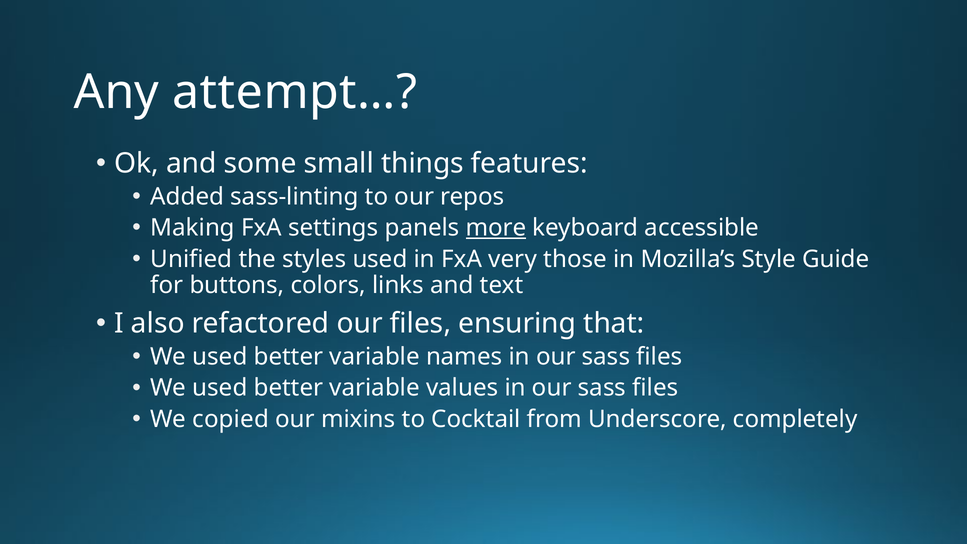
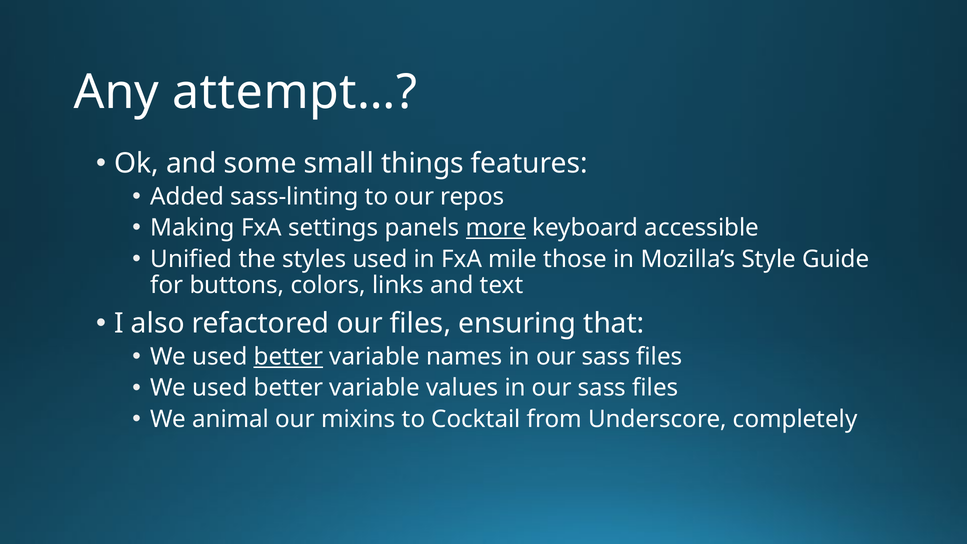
very: very -> mile (513, 259)
better underline: none -> present (288, 357)
copied: copied -> animal (231, 419)
